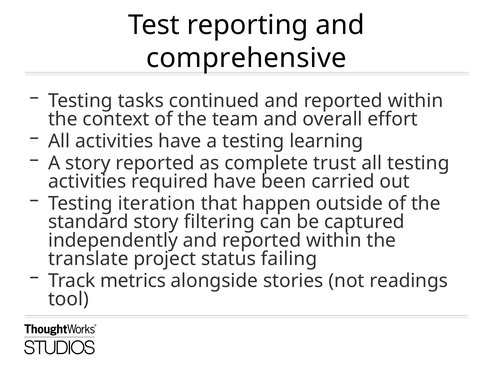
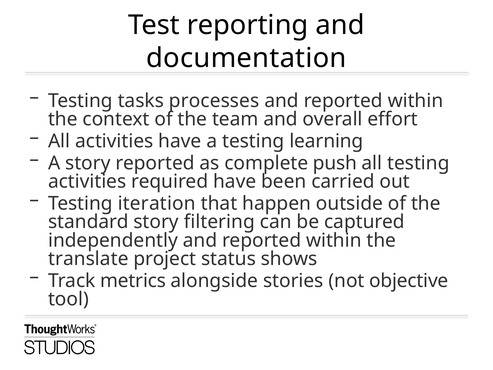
comprehensive: comprehensive -> documentation (246, 58)
continued: continued -> processes (214, 101)
trust: trust -> push (335, 163)
failing: failing -> shows (289, 259)
readings: readings -> objective (409, 281)
